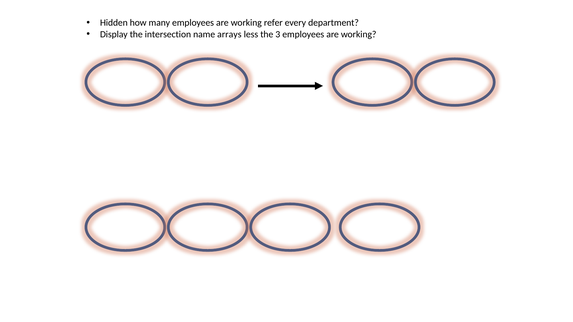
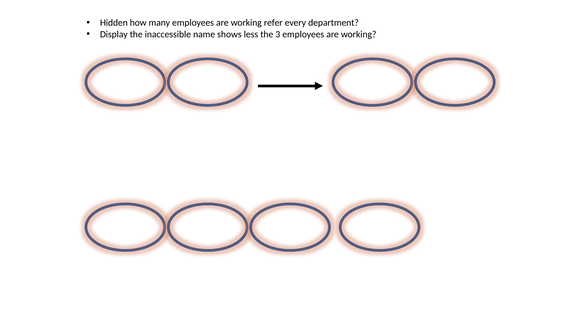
intersection: intersection -> inaccessible (168, 34)
arrays: arrays -> shows (229, 34)
